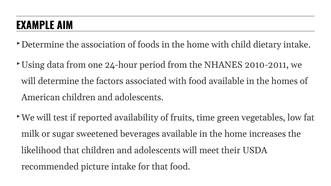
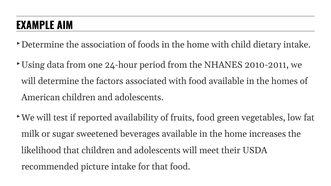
fruits time: time -> food (206, 118)
